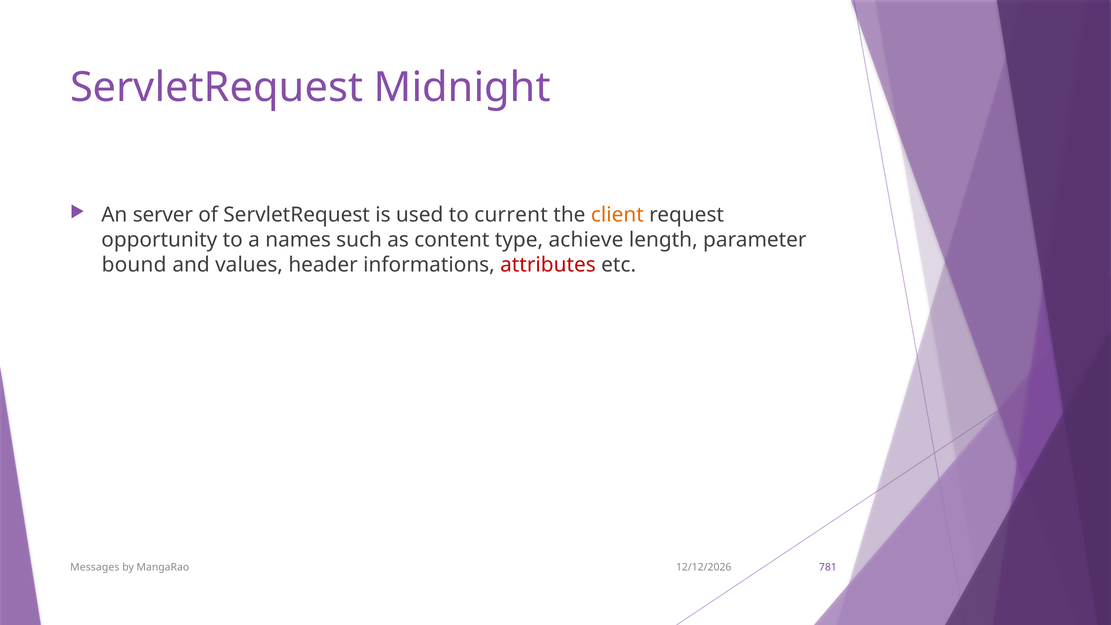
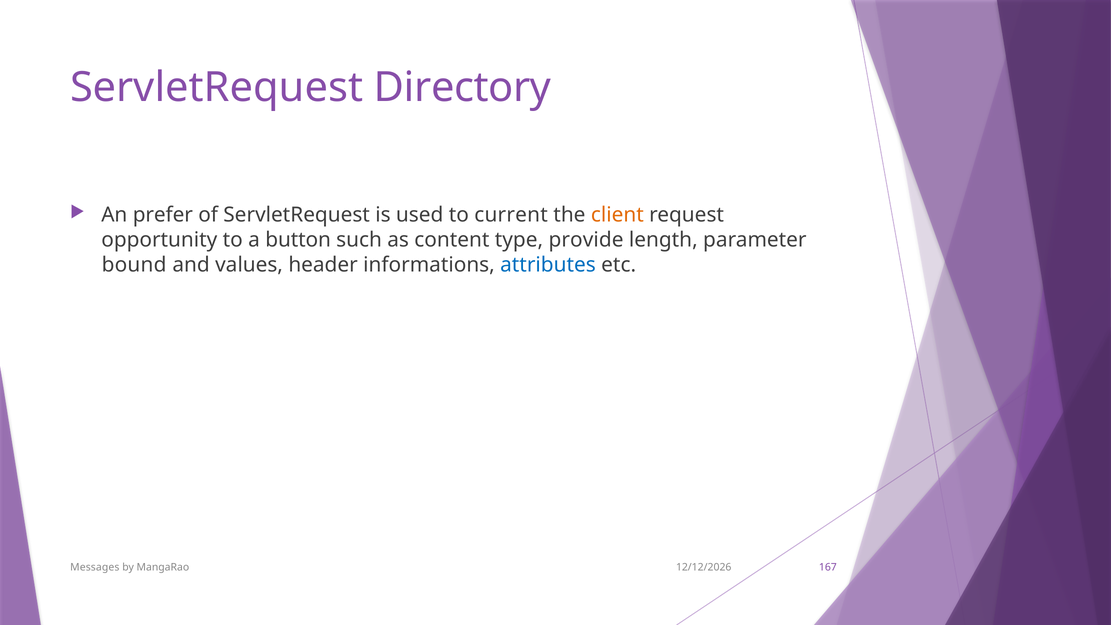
Midnight: Midnight -> Directory (463, 88)
server: server -> prefer (163, 215)
names: names -> button (298, 240)
achieve: achieve -> provide (586, 240)
attributes colour: red -> blue (548, 265)
781: 781 -> 167 (828, 567)
